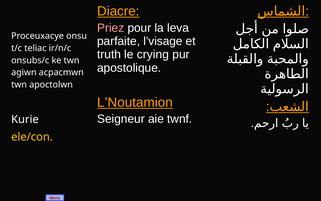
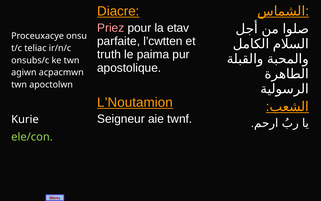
leva: leva -> etav (178, 28)
l’visage: l’visage -> l’cwtten (163, 41)
crying: crying -> paima (153, 54)
ele/con colour: yellow -> light green (32, 137)
